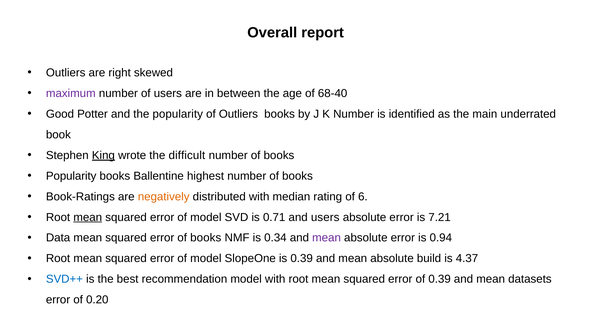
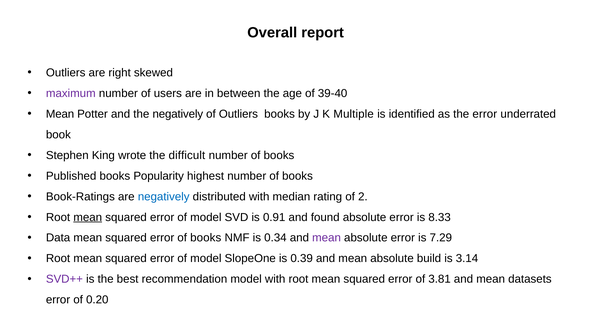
68-40: 68-40 -> 39-40 (333, 93)
Good: Good -> Mean (60, 114)
the popularity: popularity -> negatively (178, 114)
K Number: Number -> Multiple (354, 114)
the main: main -> error (485, 114)
King underline: present -> none (103, 155)
Popularity: Popularity -> Published (71, 176)
Ballentine: Ballentine -> Popularity (159, 176)
negatively colour: orange -> blue (164, 196)
6: 6 -> 2 (363, 196)
0.71: 0.71 -> 0.91 (274, 217)
and users: users -> found (325, 217)
7.21: 7.21 -> 8.33 (440, 217)
0.94: 0.94 -> 7.29 (441, 238)
4.37: 4.37 -> 3.14 (467, 258)
SVD++ colour: blue -> purple (64, 279)
of 0.39: 0.39 -> 3.81 (440, 279)
